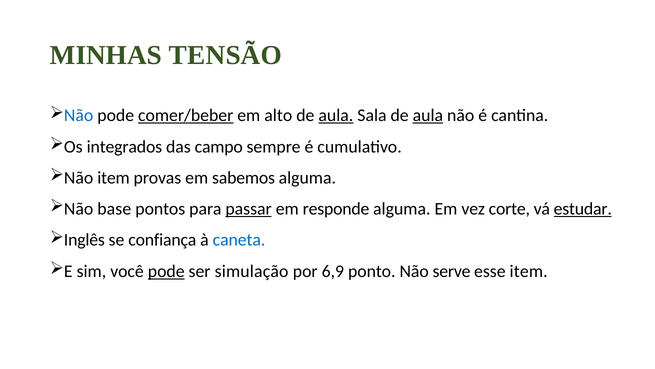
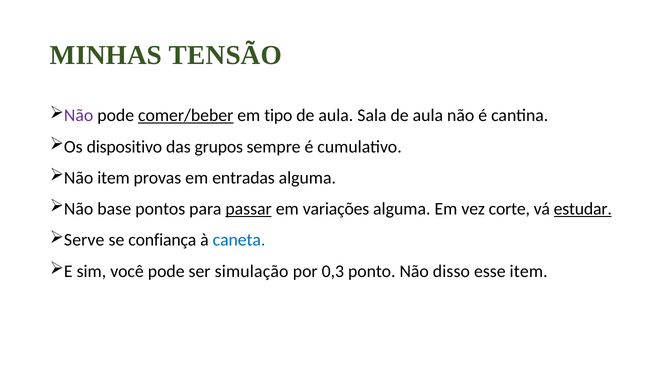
Não colour: blue -> purple (79, 115)
alto: alto -> tipo (278, 115)
aula underline: present -> none (336, 115)
aula underline: present -> none (428, 115)
integrados: integrados -> dispositivo (124, 146)
campo: campo -> grupos (219, 146)
sabemos: sabemos -> entradas (244, 178)
responde: responde -> variações (336, 209)
Inglês: Inglês -> Serve (84, 240)
pode underline: present -> none (166, 271)
6,9: 6,9 -> 0,3 (333, 271)
serve: serve -> disso (451, 271)
